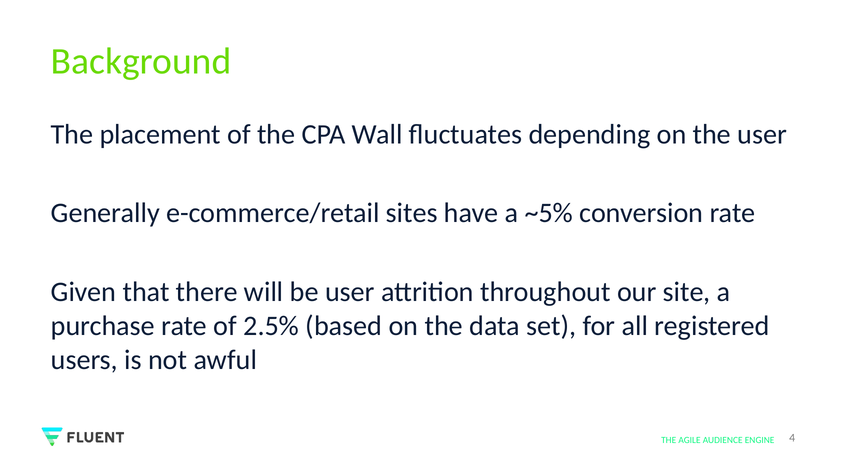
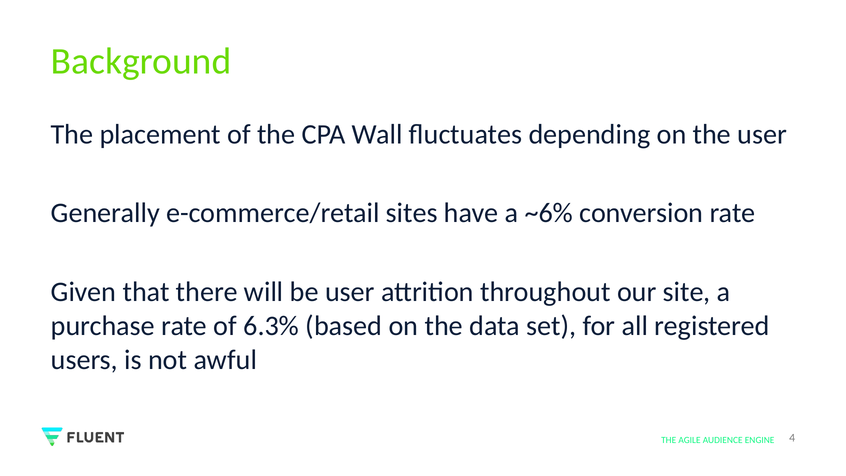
~5%: ~5% -> ~6% (549, 213)
2.5%: 2.5% -> 6.3% (271, 326)
